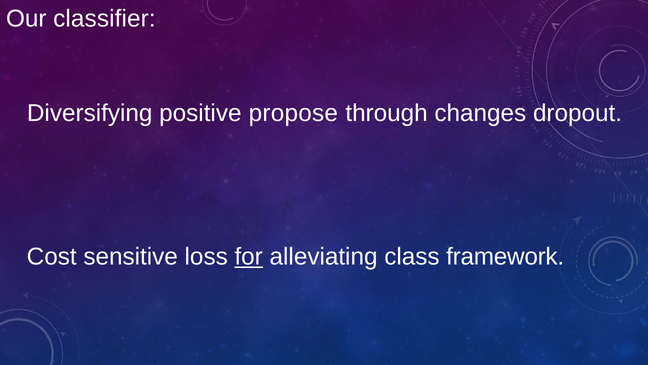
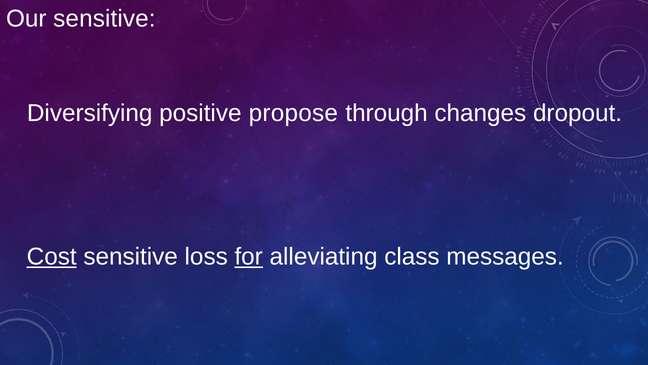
Our classifier: classifier -> sensitive (104, 19)
Cost underline: none -> present (52, 256)
framework: framework -> messages (505, 256)
